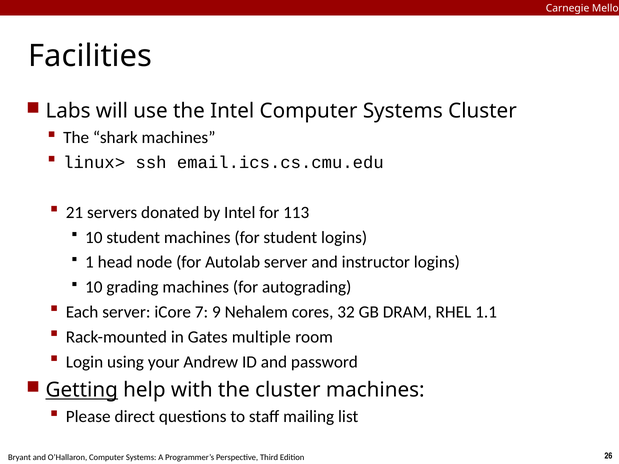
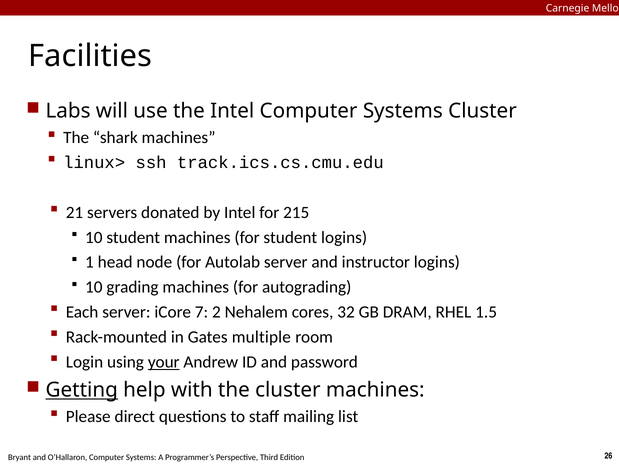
email.ics.cs.cmu.edu: email.ics.cs.cmu.edu -> track.ics.cs.cmu.edu (280, 163)
113: 113 -> 215 (296, 213)
9: 9 -> 2 (216, 312)
1.1: 1.1 -> 1.5 (486, 312)
your underline: none -> present (164, 362)
